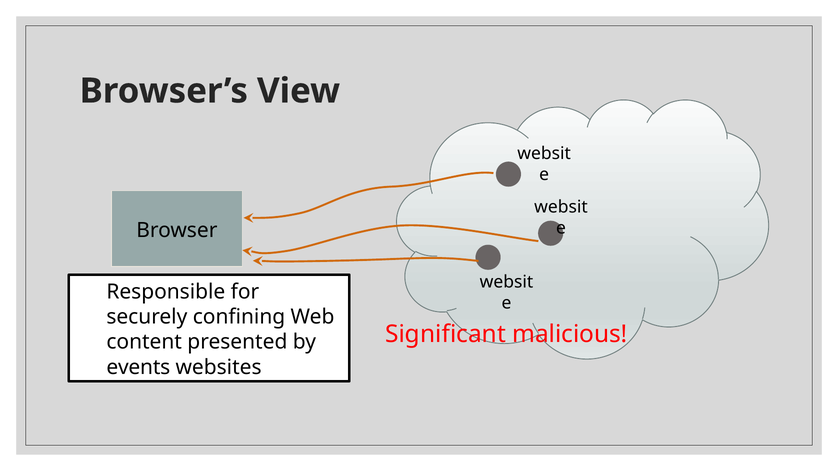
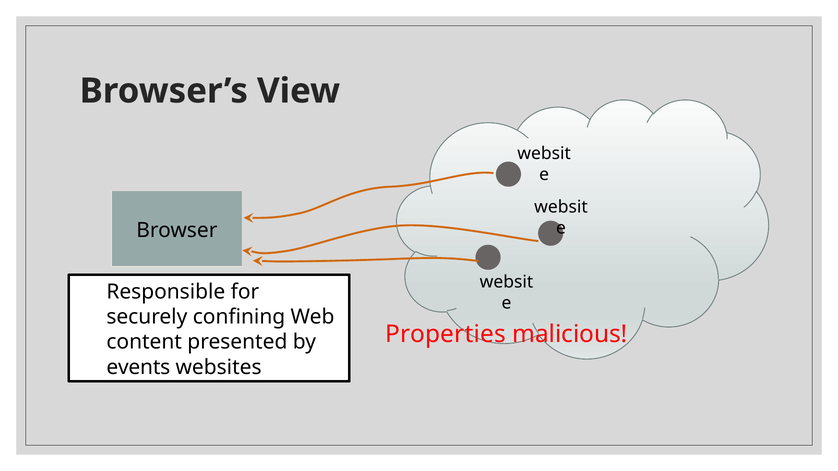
Significant: Significant -> Properties (445, 334)
